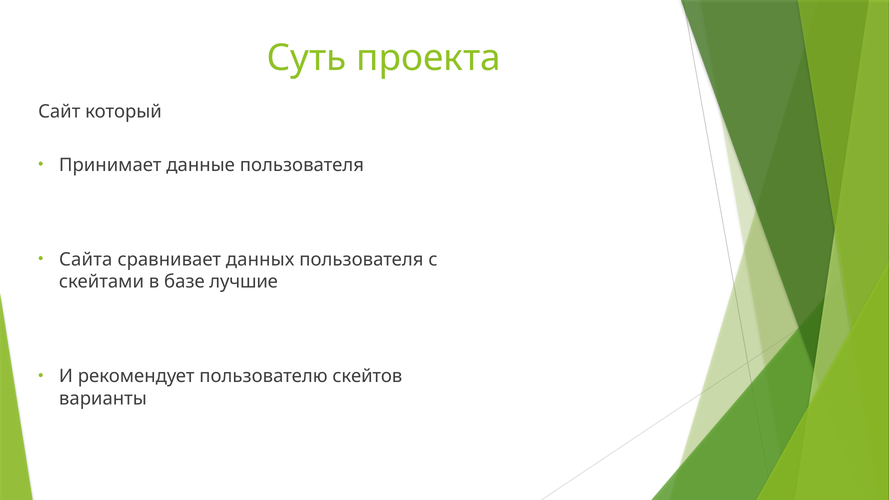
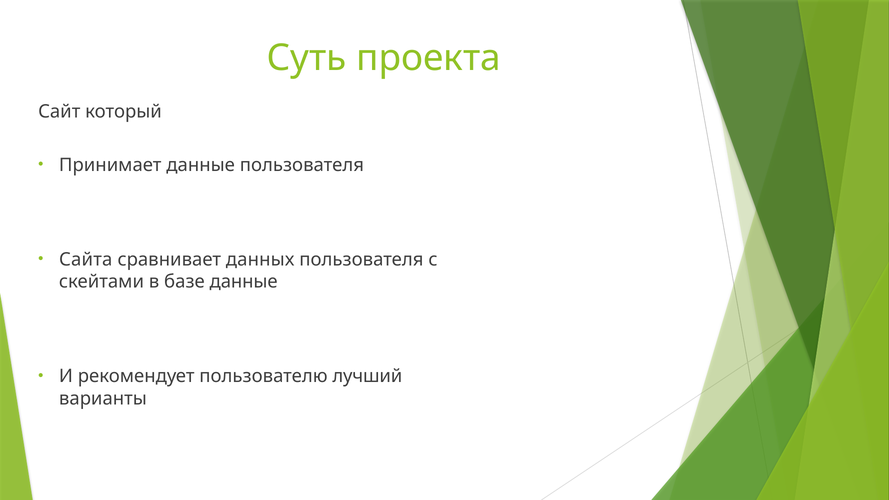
базе лучшие: лучшие -> данные (244, 282)
скейтов: скейтов -> лучший (367, 376)
